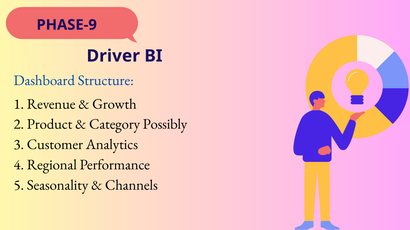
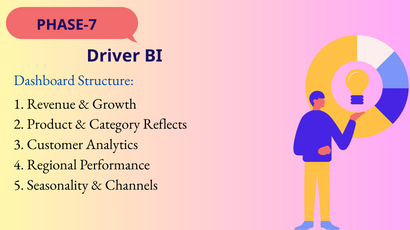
PHASE-9: PHASE-9 -> PHASE-7 (67, 25)
Possibly: Possibly -> Reflects (165, 125)
